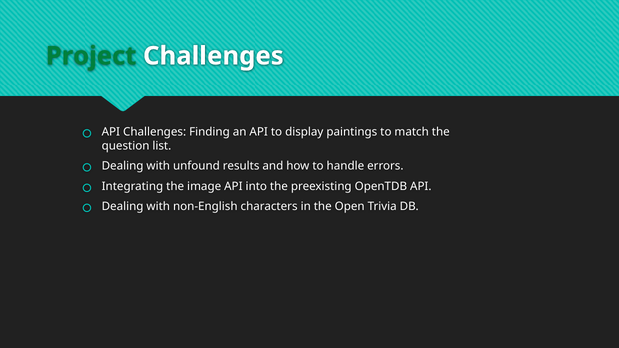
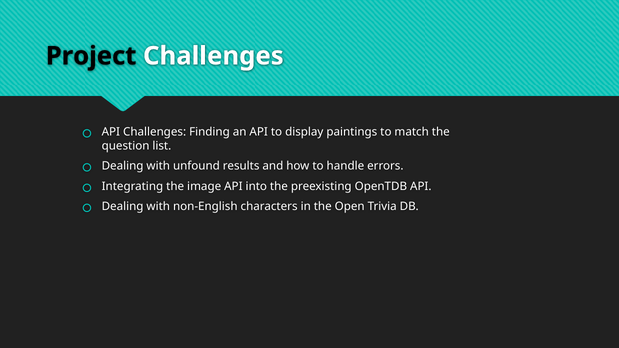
Project colour: green -> black (91, 56)
